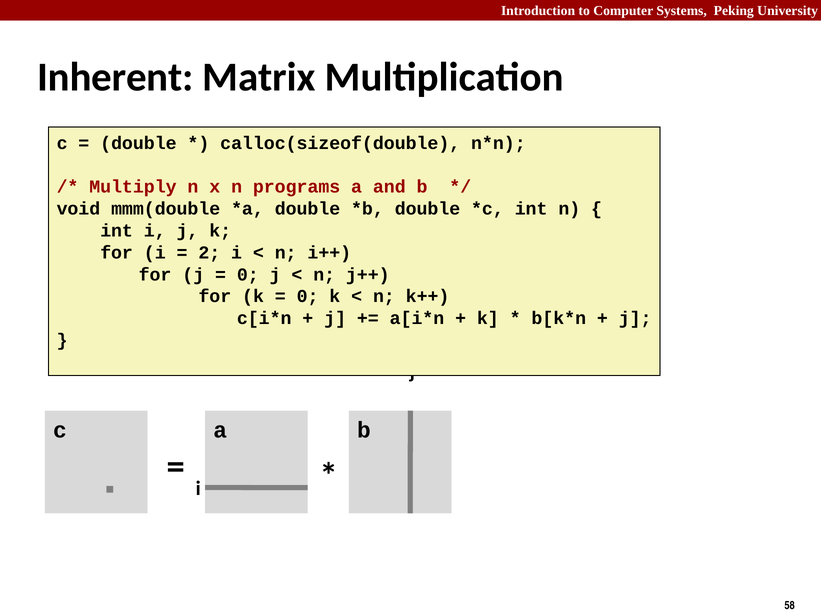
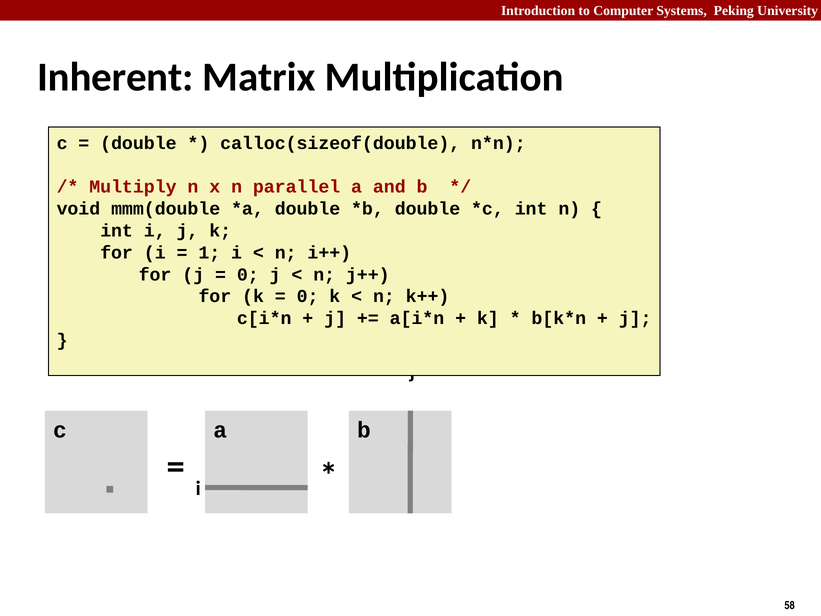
programs: programs -> parallel (297, 187)
2: 2 -> 1 (209, 253)
